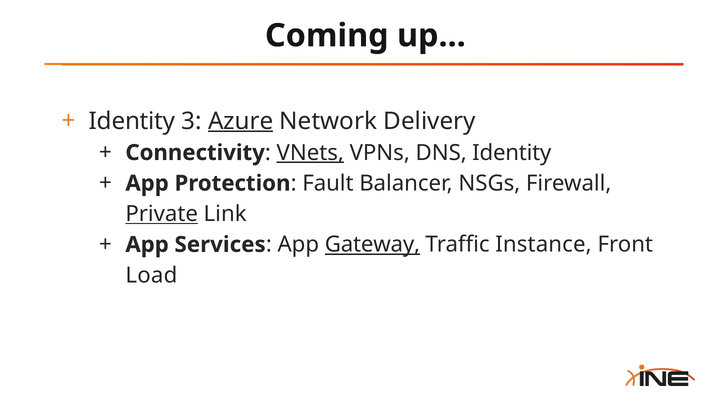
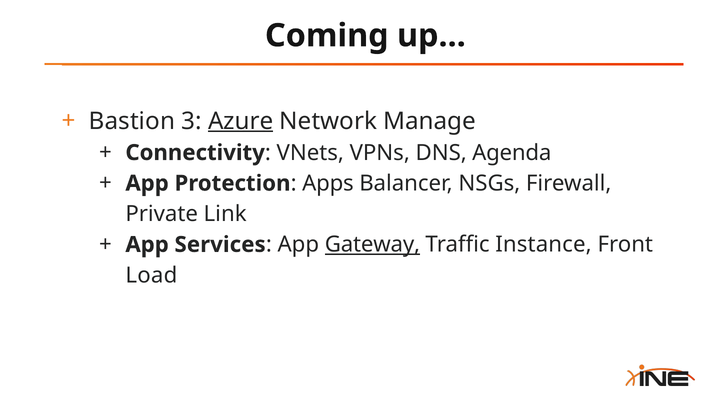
Identity: Identity -> Bastion (132, 121)
Delivery: Delivery -> Manage (430, 121)
VNets underline: present -> none (310, 153)
DNS Identity: Identity -> Agenda (512, 153)
Fault: Fault -> Apps (328, 184)
Private underline: present -> none (162, 214)
